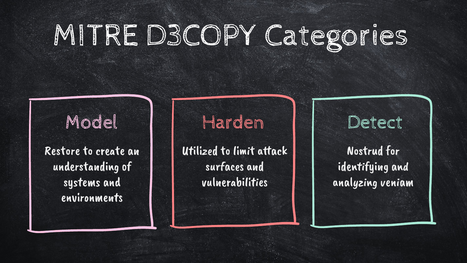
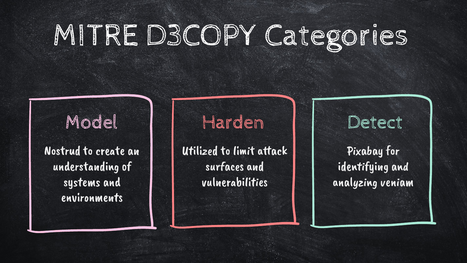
Restore: Restore -> Nostrud (62, 150)
Nostrud: Nostrud -> Pixabay (365, 150)
